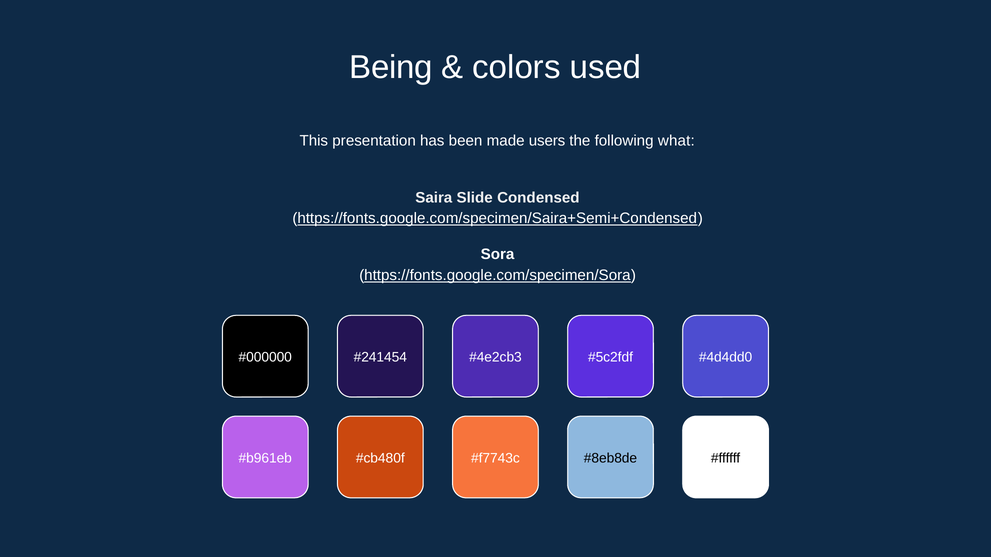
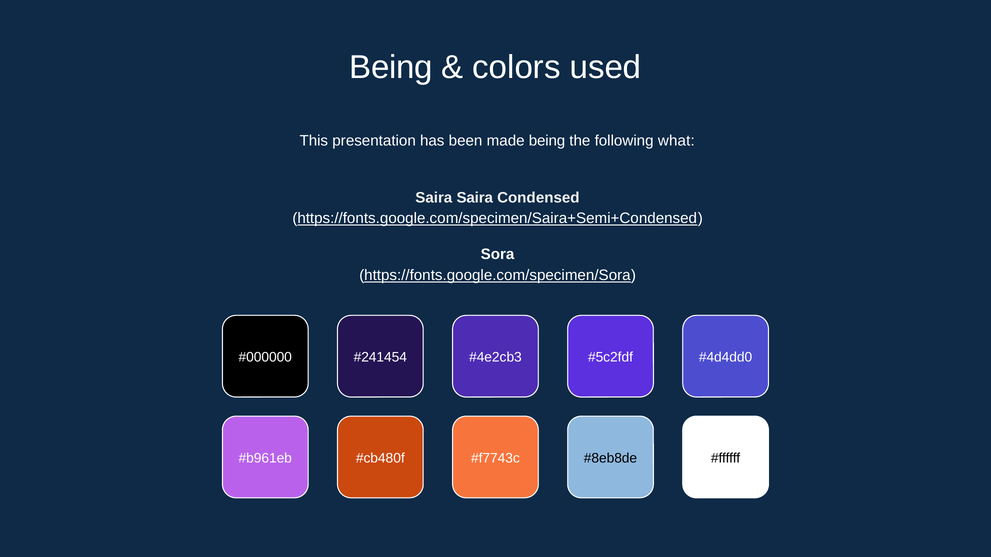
made users: users -> being (547, 141)
Saira Slide: Slide -> Saira (475, 198)
